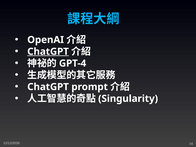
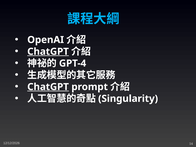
ChatGPT underline: none -> present (48, 87)
